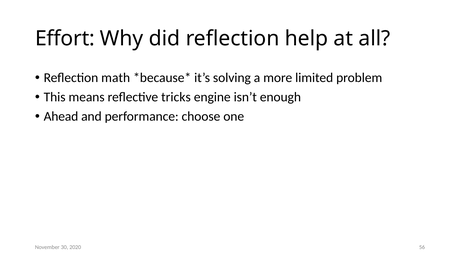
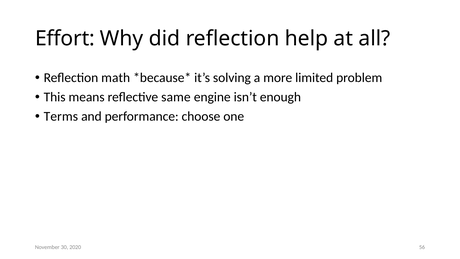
tricks: tricks -> same (176, 97)
Ahead: Ahead -> Terms (61, 116)
